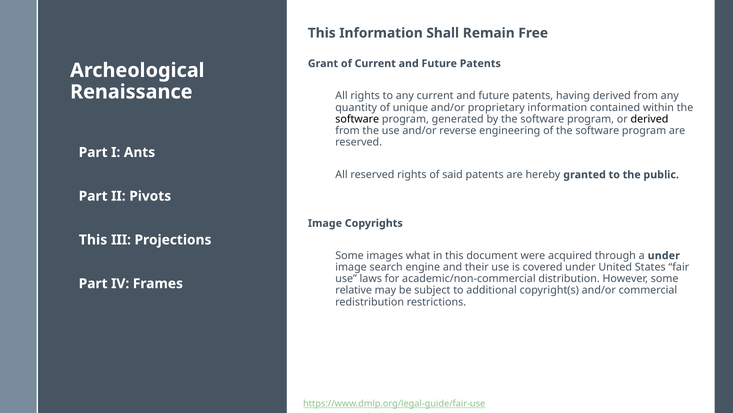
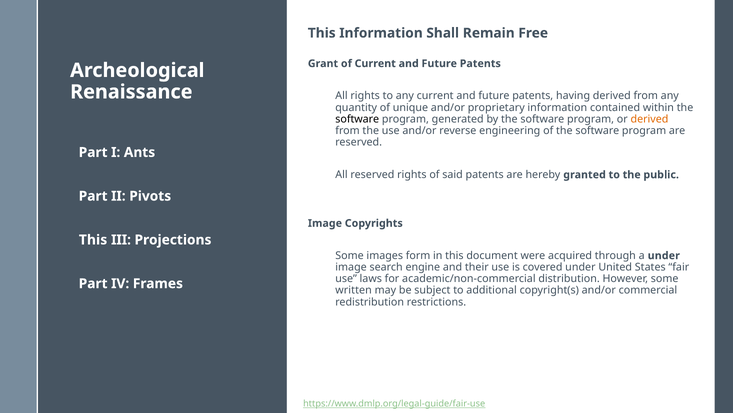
derived colour: black -> orange (649, 119)
what: what -> form (418, 255)
relative: relative -> written (354, 290)
